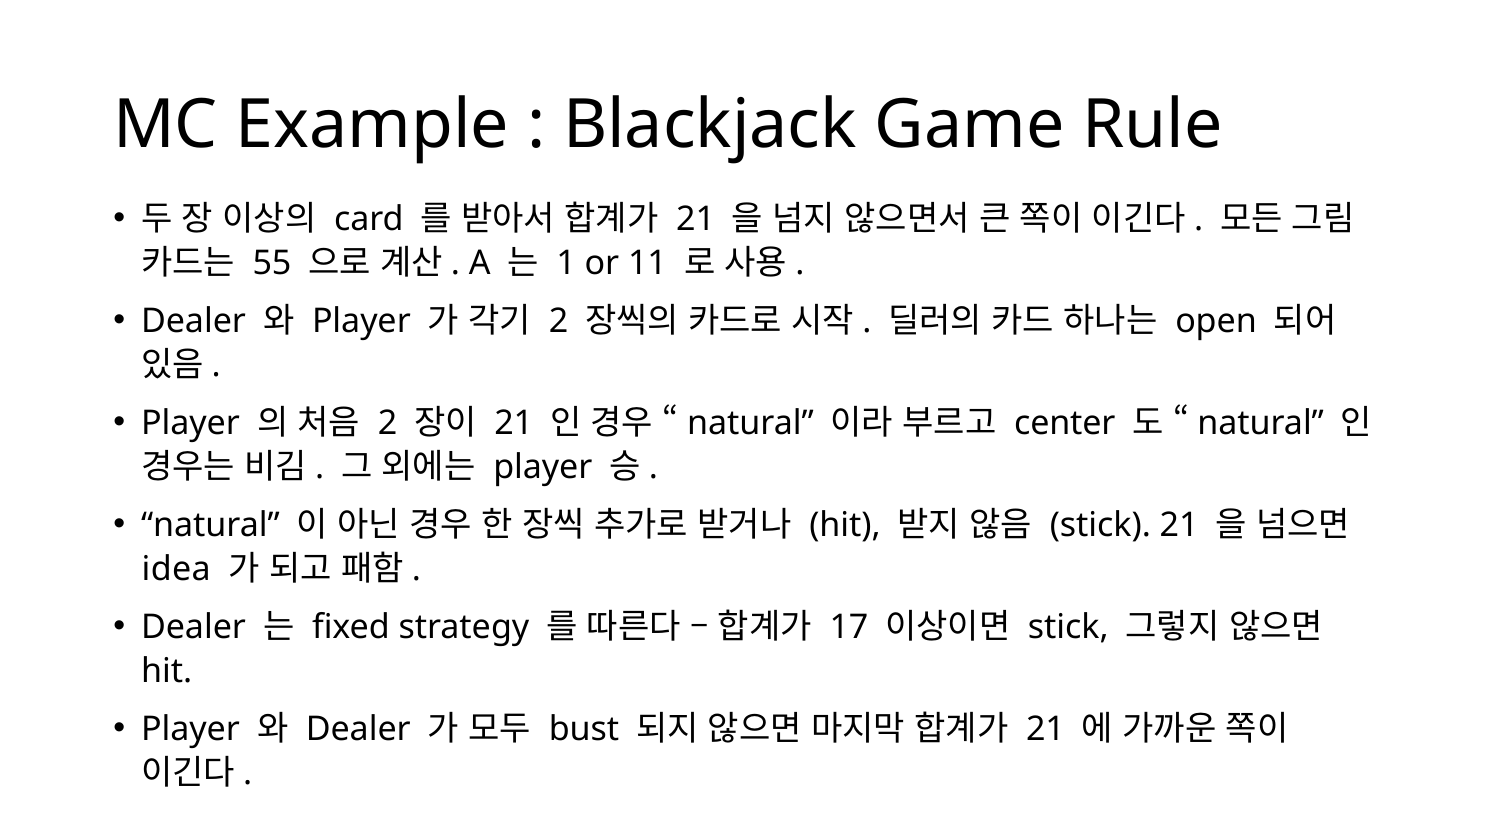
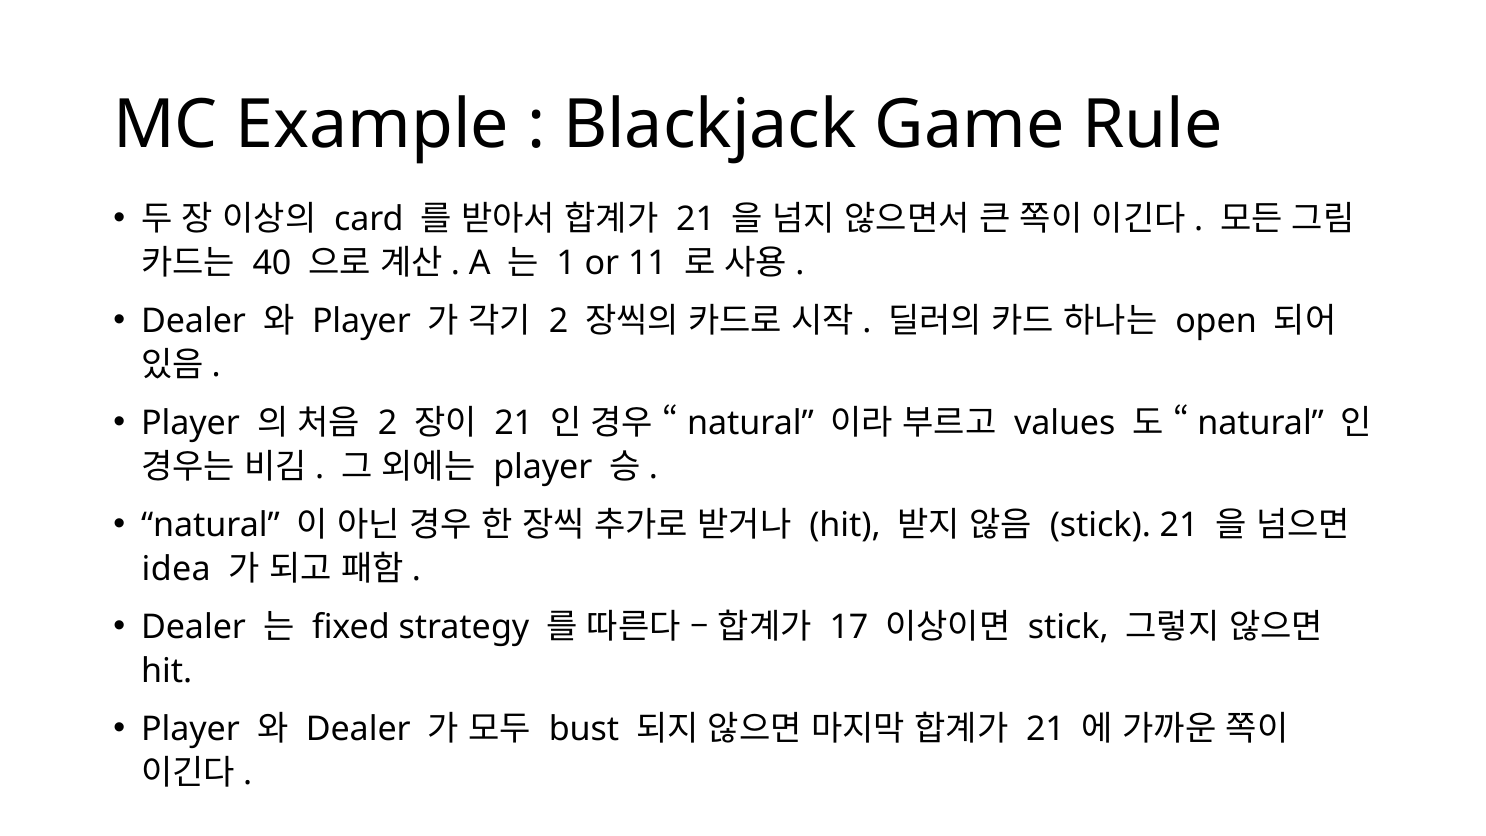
55: 55 -> 40 (272, 263)
center: center -> values (1065, 423)
